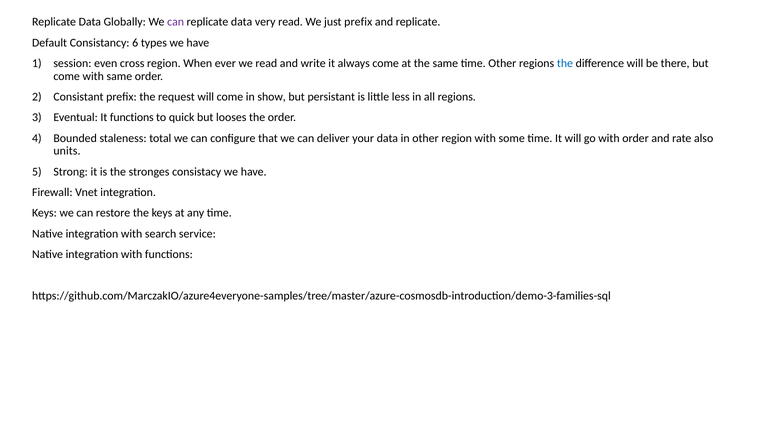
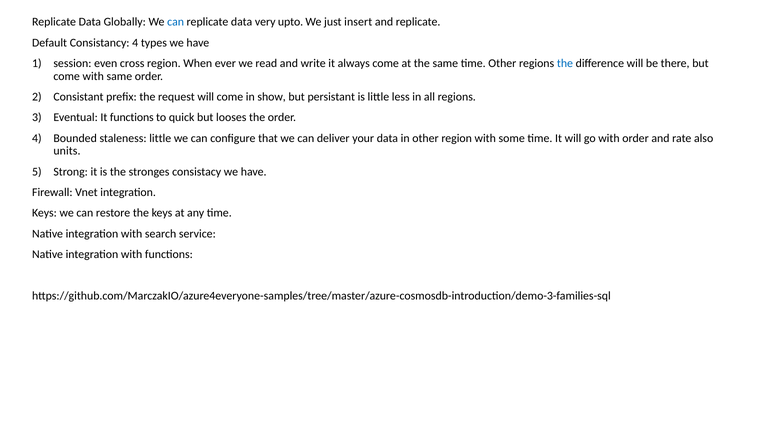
can colour: purple -> blue (176, 22)
very read: read -> upto (291, 22)
just prefix: prefix -> insert (358, 22)
Consistancy 6: 6 -> 4 (135, 43)
staleness total: total -> little (160, 138)
